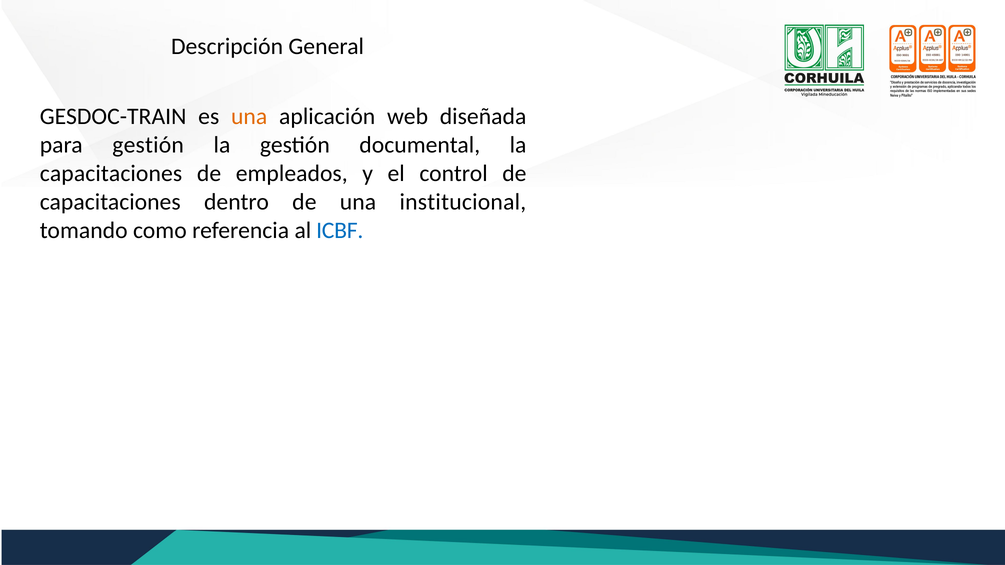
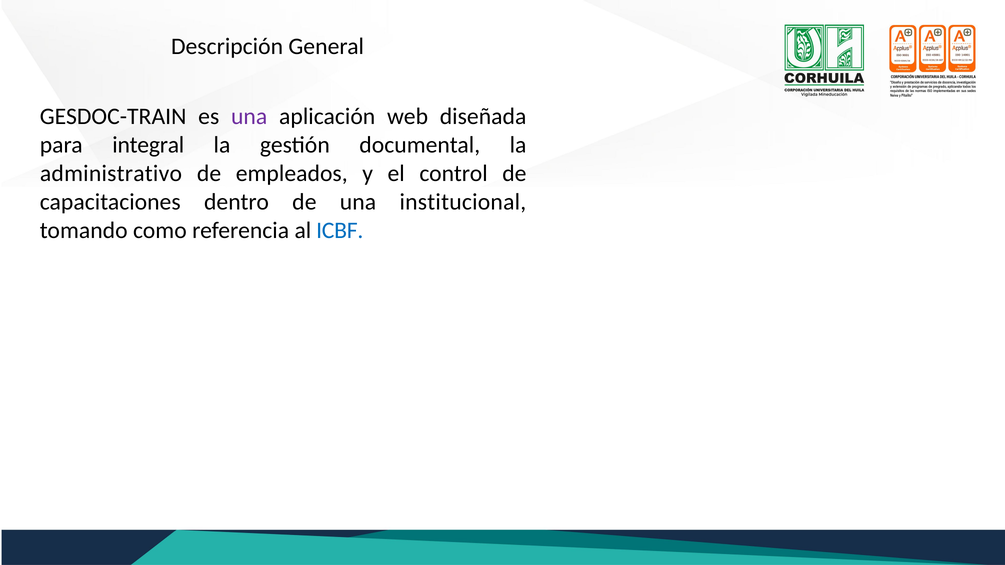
una colour: orange -> purple (249, 117)
para gestión: gestión -> integral (148, 145)
capacitaciones: capacitaciones -> administrativo (111, 174)
